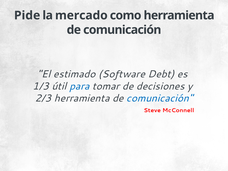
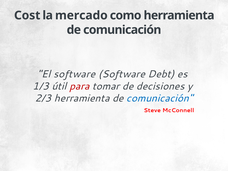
Pide: Pide -> Cost (27, 15)
El estimado: estimado -> software (74, 74)
para colour: blue -> red (79, 86)
